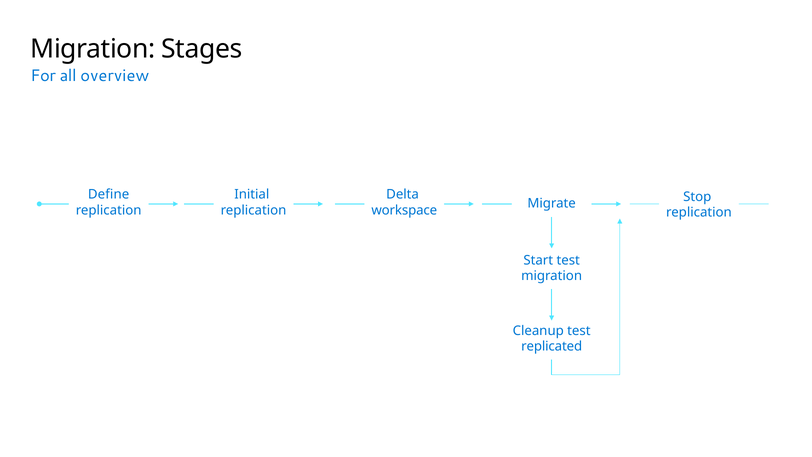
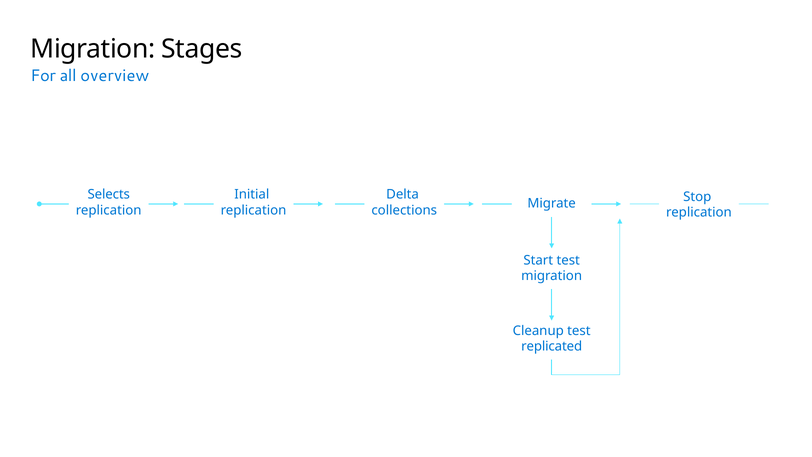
Define: Define -> Selects (109, 194)
workspace: workspace -> collections (404, 210)
